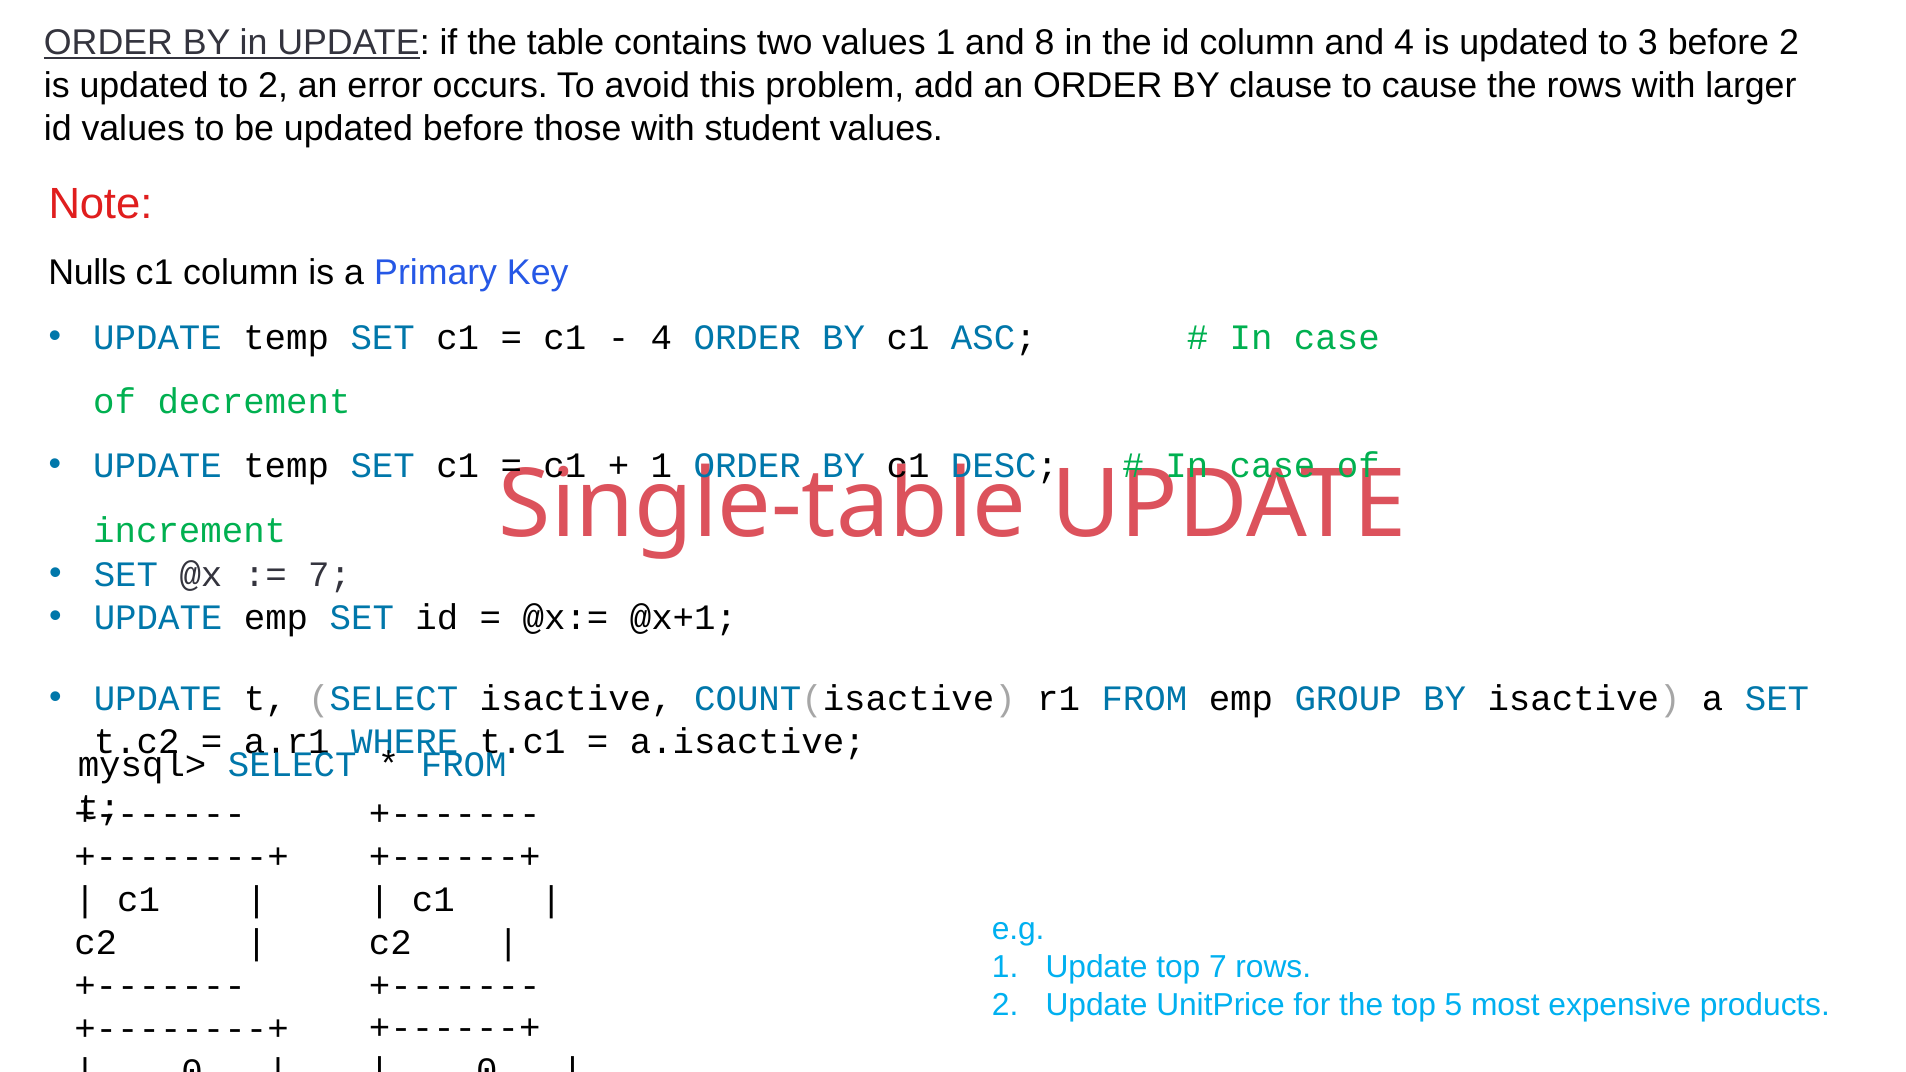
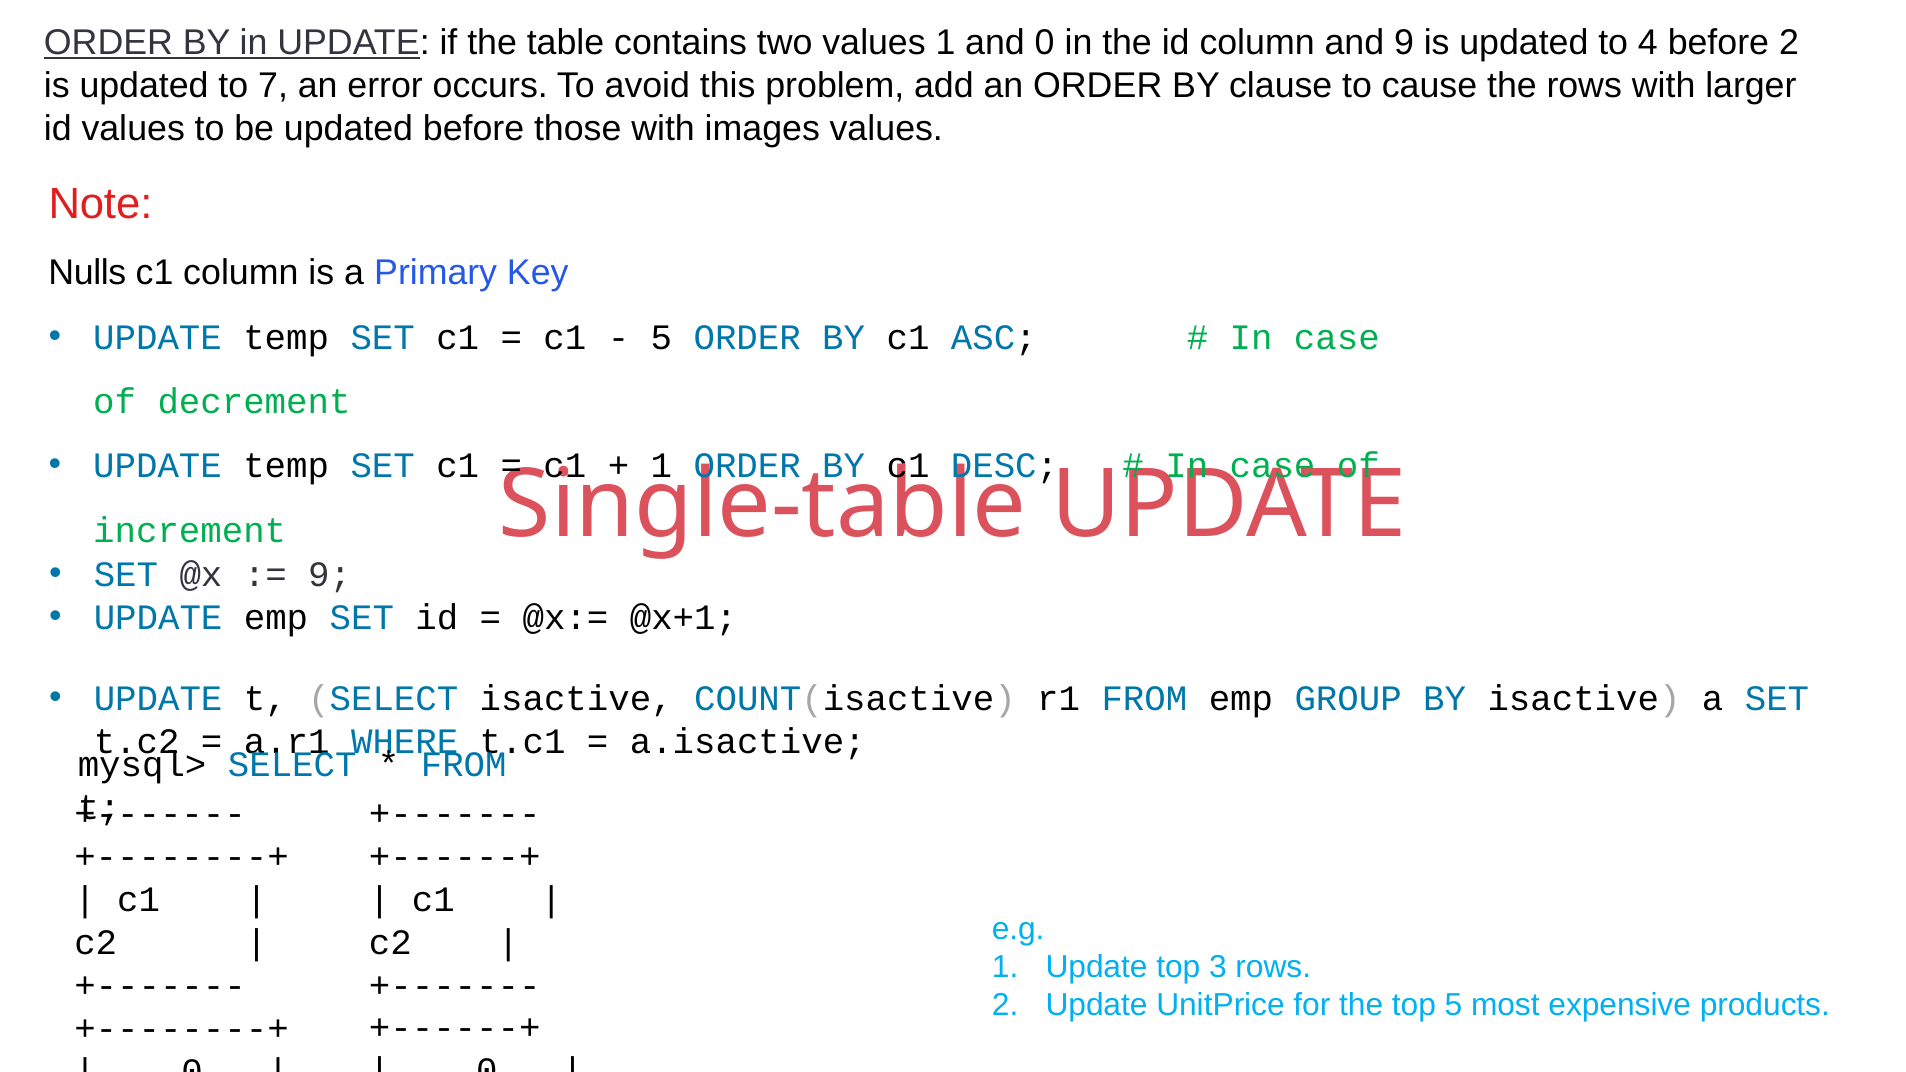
and 8: 8 -> 0 (1045, 43)
and 4: 4 -> 9 (1404, 43)
3: 3 -> 4 (1648, 43)
to 2: 2 -> 7 (273, 86)
student: student -> images (762, 128)
4: 4 -> 5 (661, 337)
7: 7 -> 9 (330, 575)
top 7: 7 -> 3 (1218, 967)
